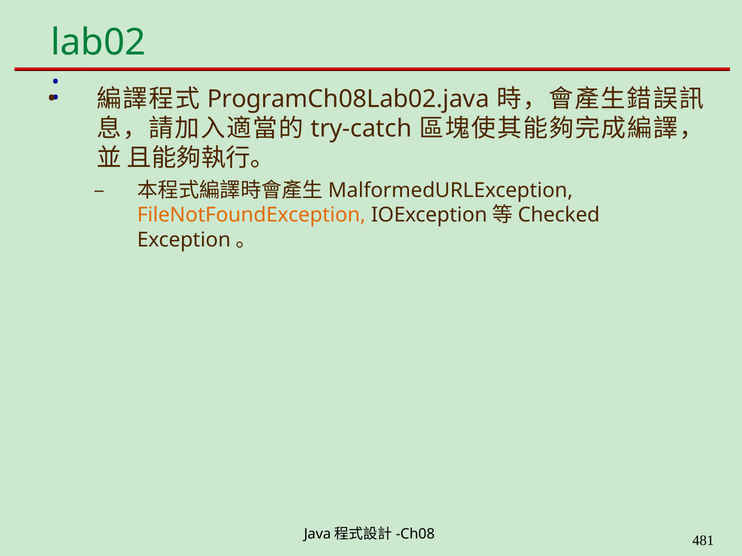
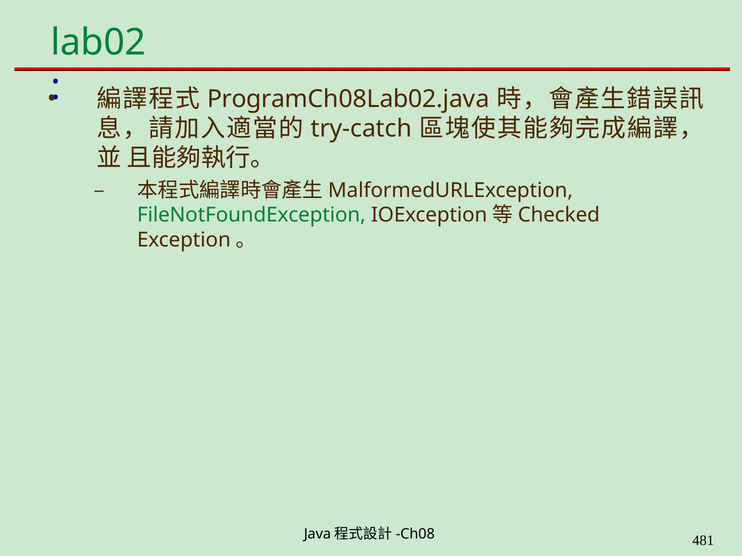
FileNotFoundException colour: orange -> green (251, 215)
